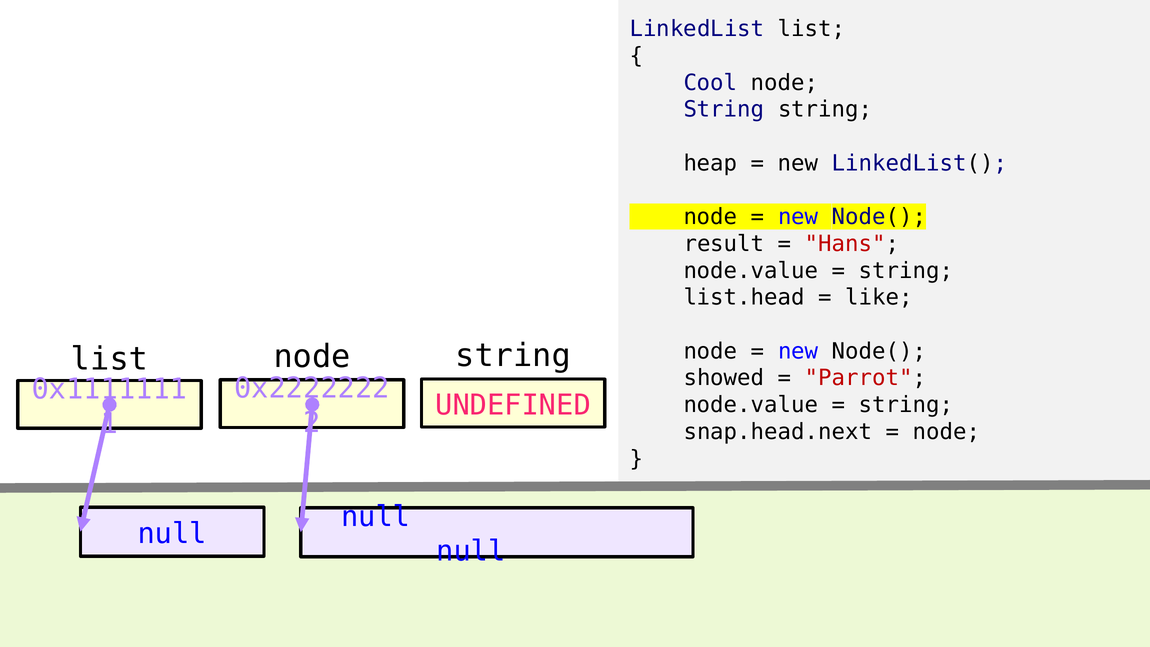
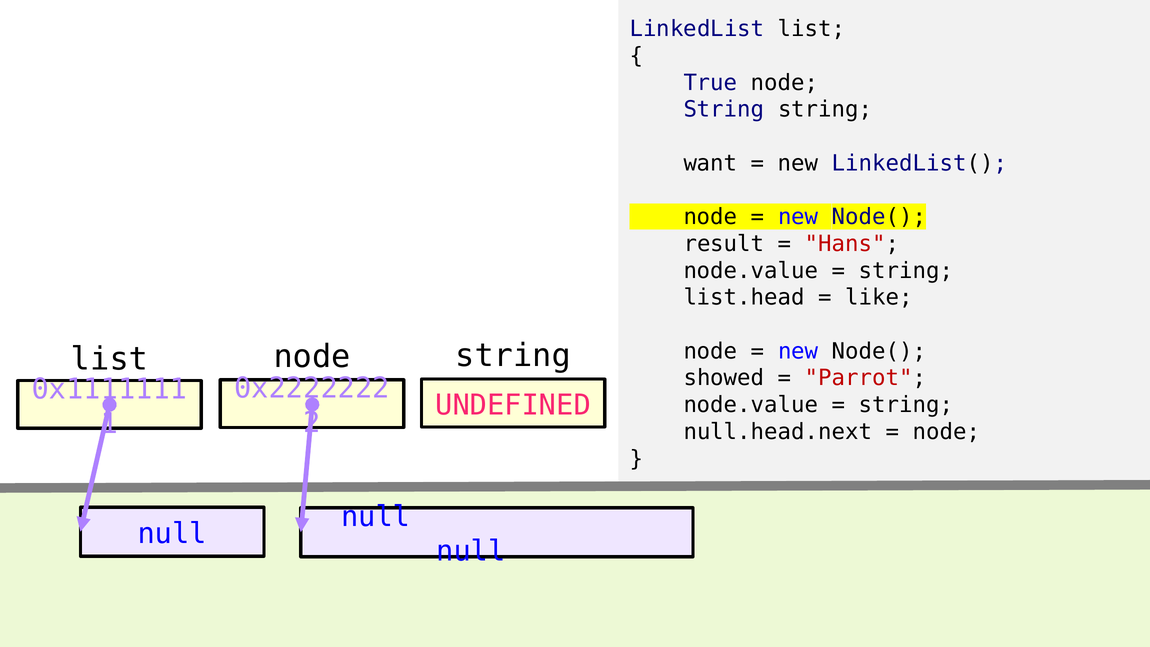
Cool: Cool -> True (710, 83)
heap: heap -> want (710, 163)
snap.head.next: snap.head.next -> null.head.next (778, 432)
